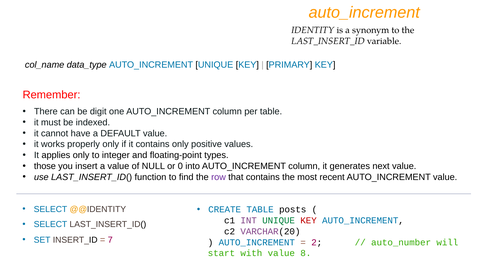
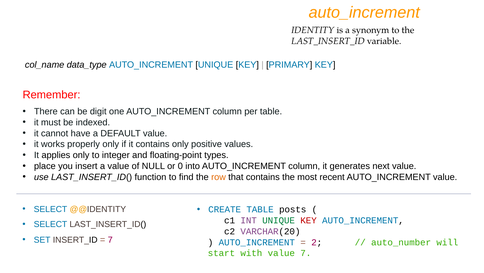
those: those -> place (45, 166)
row colour: purple -> orange (219, 177)
value 8: 8 -> 7 (306, 253)
